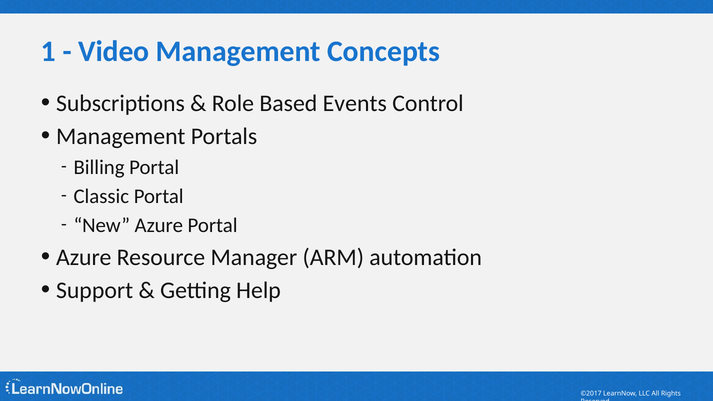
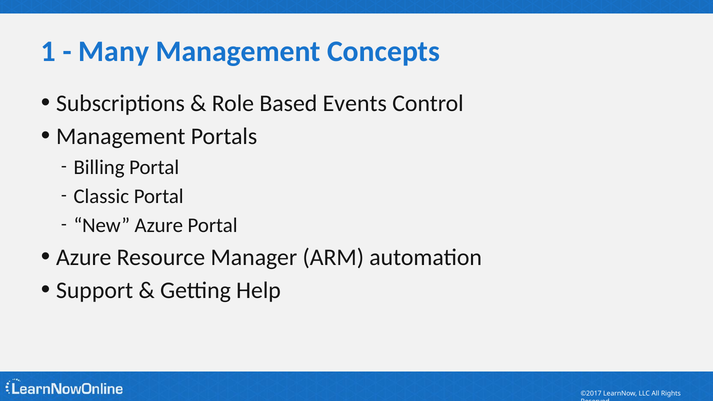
Video: Video -> Many (114, 52)
